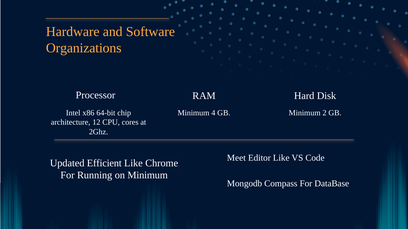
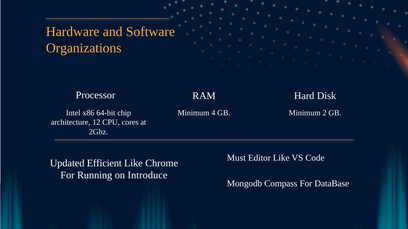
Meet: Meet -> Must (236, 158)
on Minimum: Minimum -> Introduce (148, 176)
